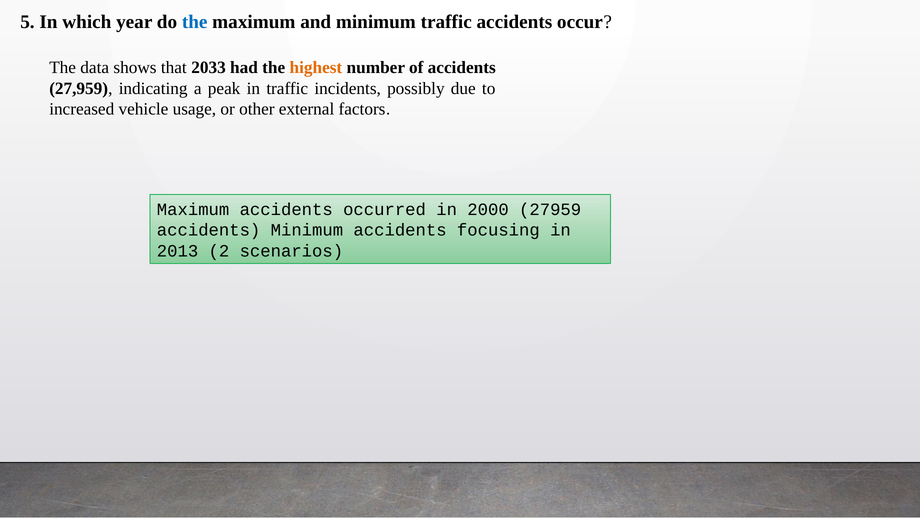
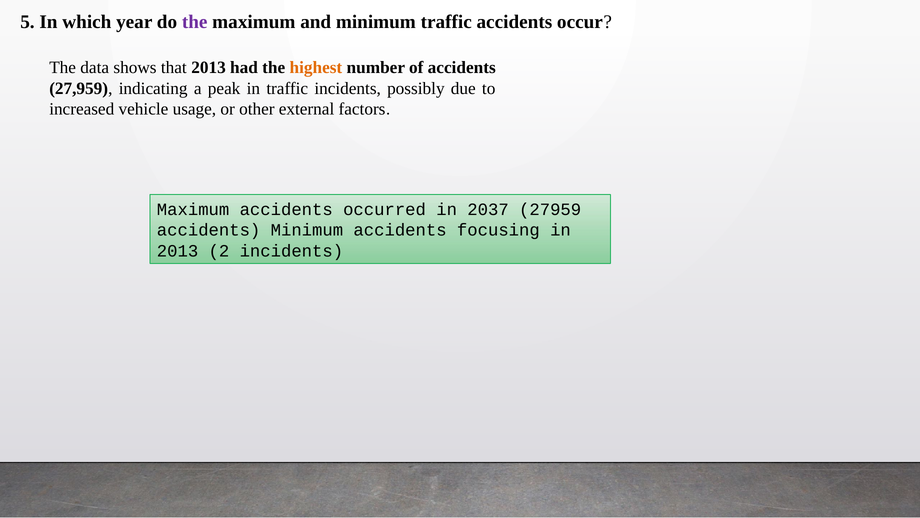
the colour: blue -> purple (195, 22)
that 2033: 2033 -> 2013 (209, 68)
2000: 2000 -> 2037 (488, 209)
2 scenarios: scenarios -> incidents (291, 251)
